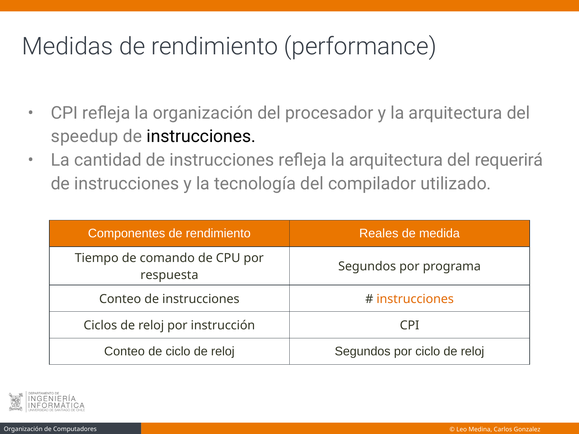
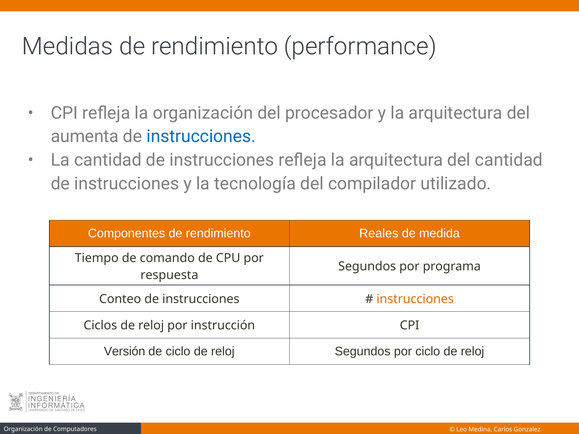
speedup: speedup -> aumenta (85, 137)
instrucciones colour: black -> blue (201, 137)
del requerirá: requerirá -> cantidad (509, 160)
Conteo: Conteo -> Versión (125, 352)
